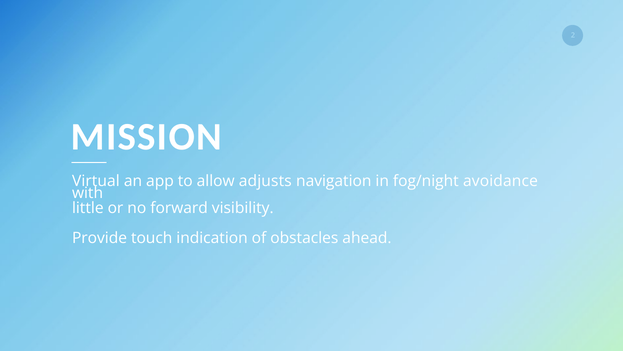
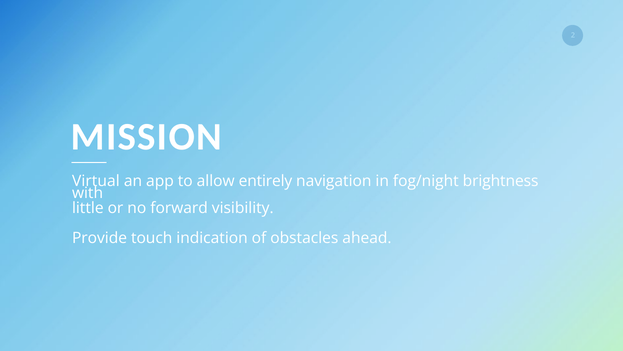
adjusts: adjusts -> entirely (265, 181)
avoidance: avoidance -> brightness (501, 181)
